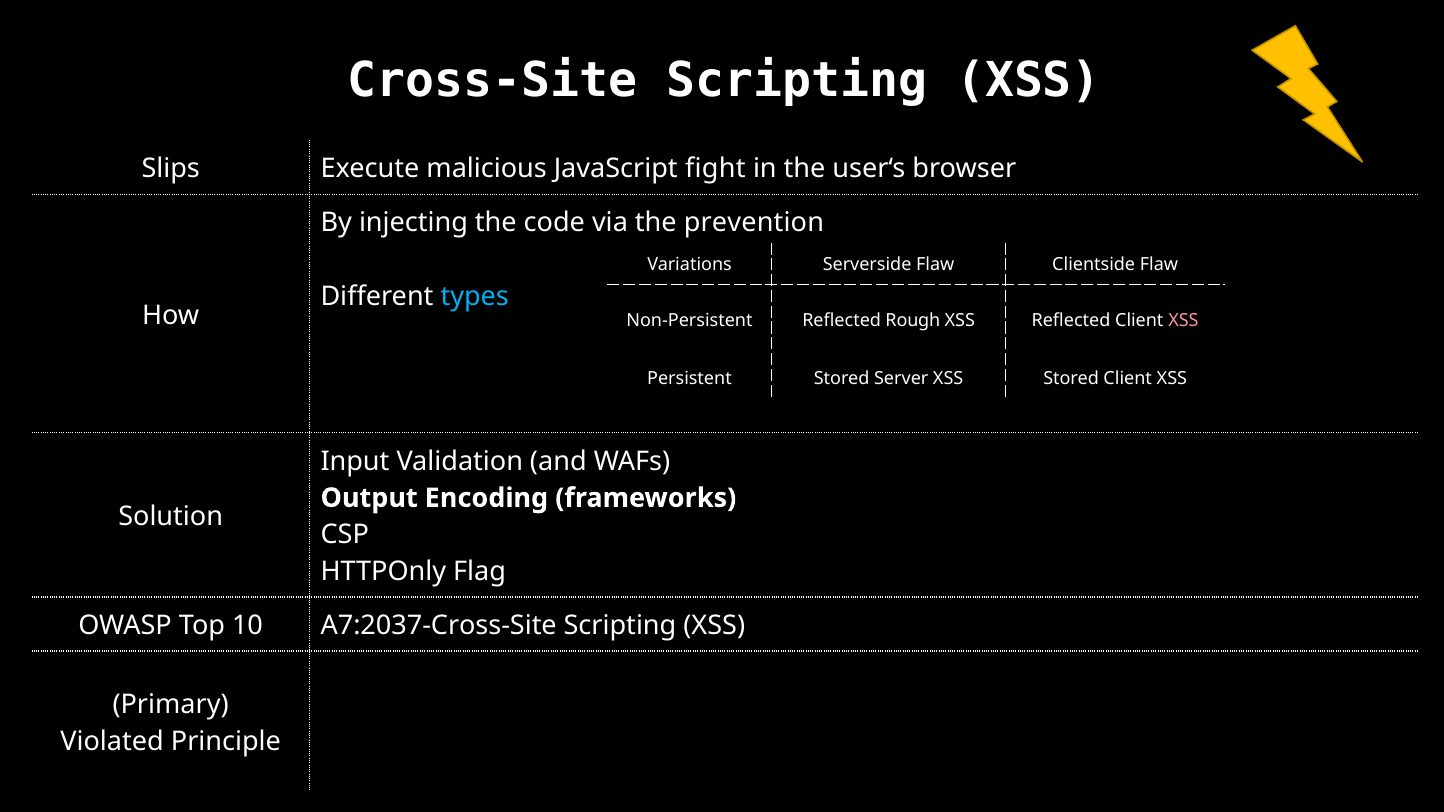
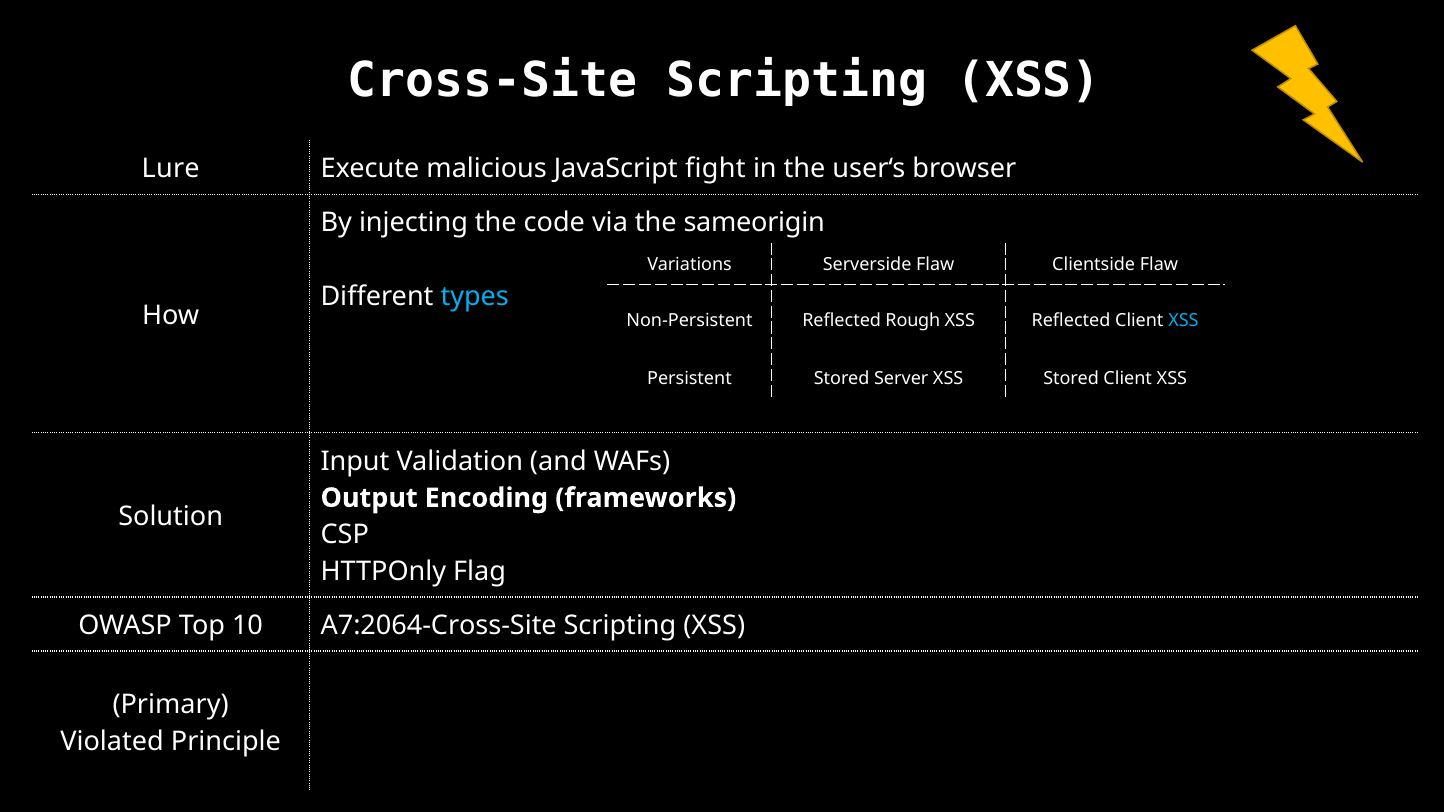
Slips: Slips -> Lure (171, 169)
prevention: prevention -> sameorigin (754, 223)
XSS colour: pink -> light blue (1183, 321)
A7:2037-Cross-Site: A7:2037-Cross-Site -> A7:2064-Cross-Site (439, 626)
